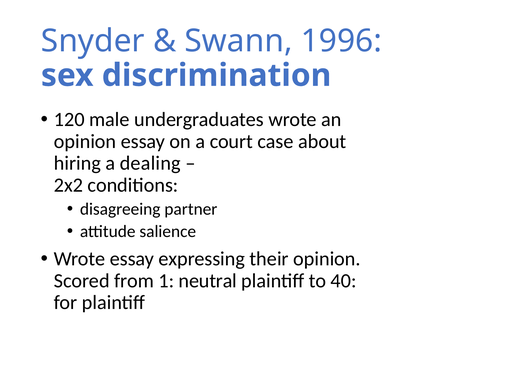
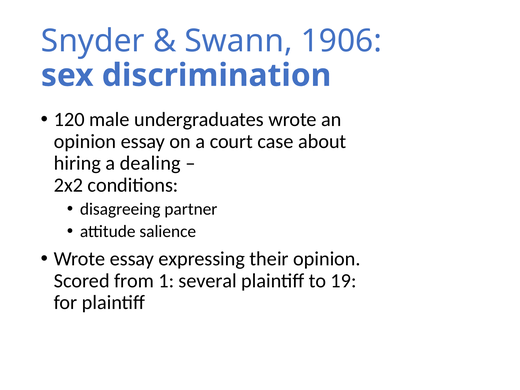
1996: 1996 -> 1906 (341, 41)
neutral: neutral -> several (208, 281)
40: 40 -> 19 (344, 281)
